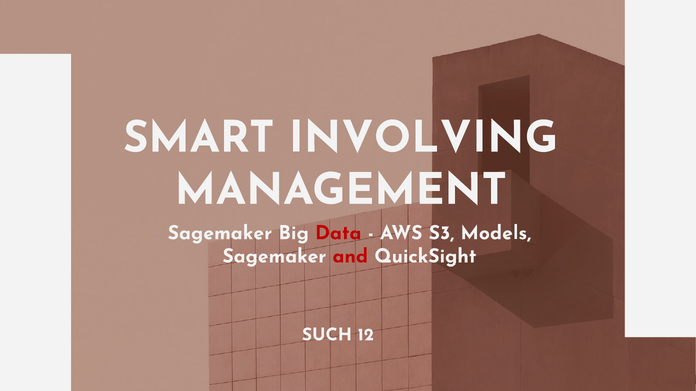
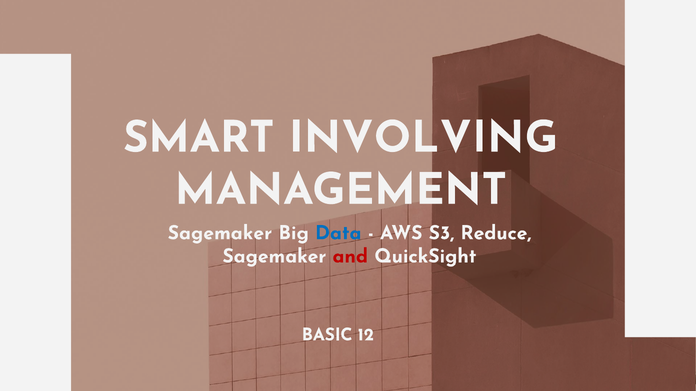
Data colour: red -> blue (338, 233)
Models: Models -> Reduce (496, 233)
SUCH: SUCH -> BASIC (327, 335)
